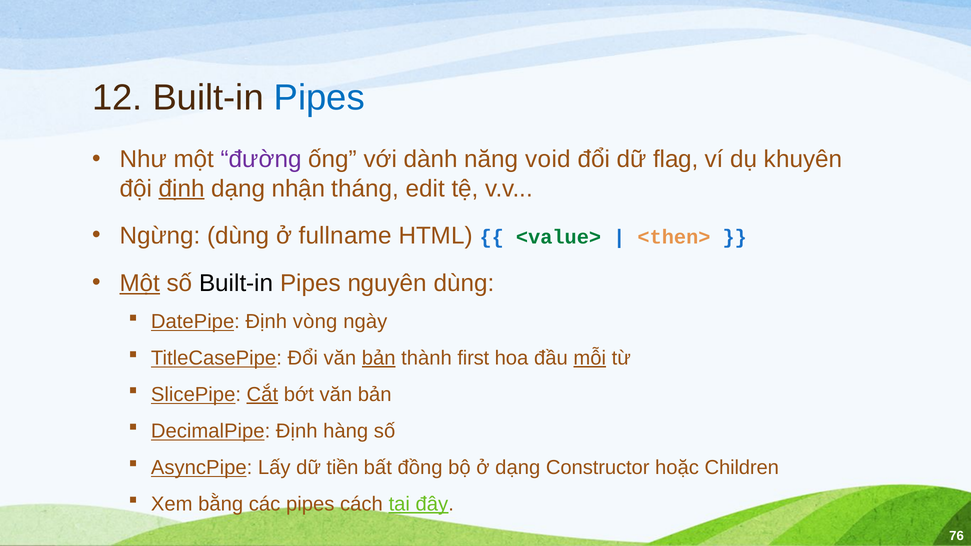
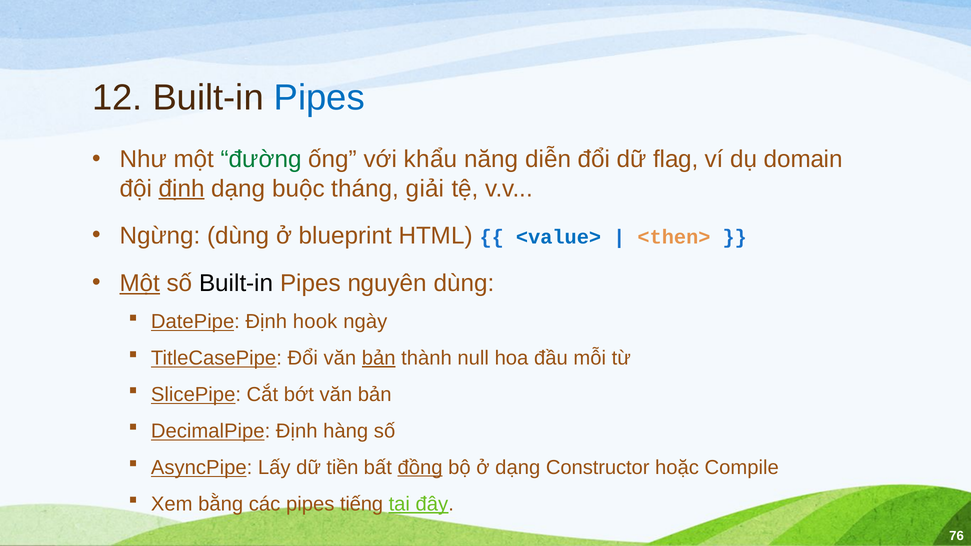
đường colour: purple -> green (261, 159)
dành: dành -> khẩu (431, 159)
void: void -> diễn (548, 159)
khuyên: khuyên -> domain (803, 159)
nhận: nhận -> buộc (298, 189)
edit: edit -> giải (425, 189)
fullname: fullname -> blueprint (345, 236)
<value> colour: green -> blue (559, 237)
vòng: vòng -> hook (315, 322)
first: first -> null (473, 358)
mỗi underline: present -> none (590, 358)
Cắt underline: present -> none (262, 395)
đồng underline: none -> present (420, 468)
Children: Children -> Compile (742, 468)
cách: cách -> tiếng (362, 504)
